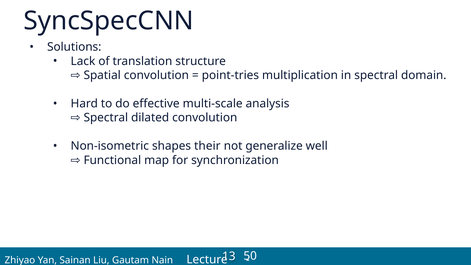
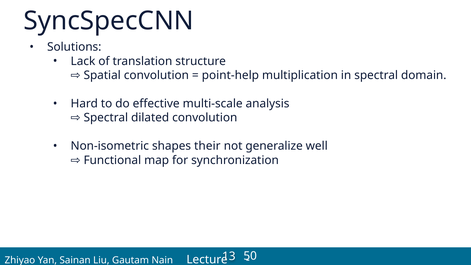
point-tries: point-tries -> point-help (230, 75)
